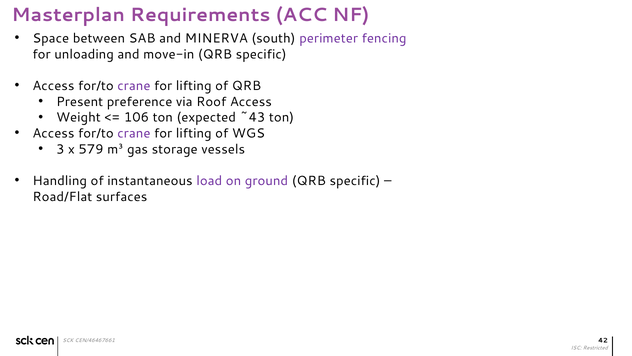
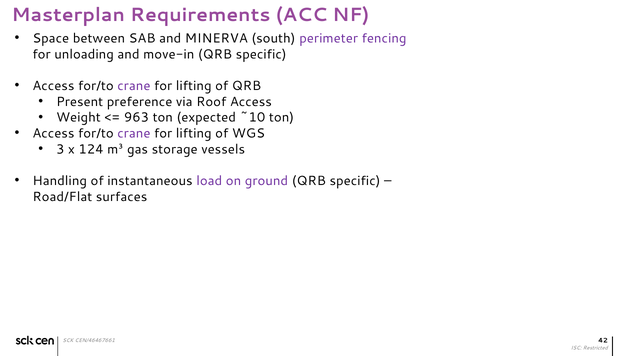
106: 106 -> 963 (136, 117)
~43: ~43 -> ~10 (252, 117)
579: 579 -> 124 (91, 149)
